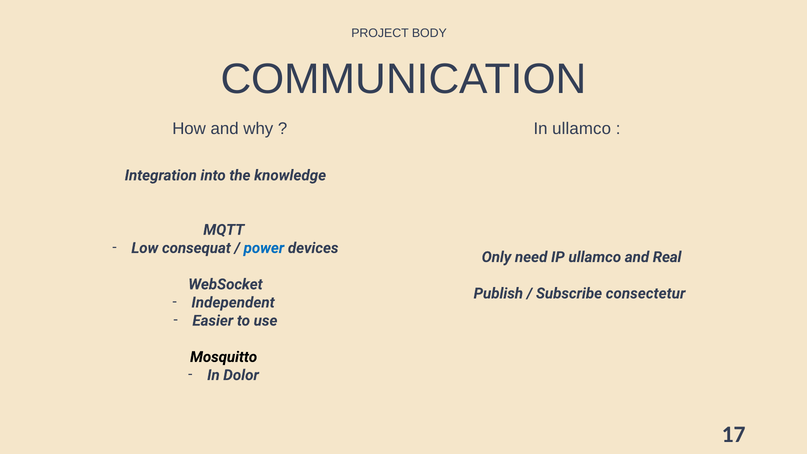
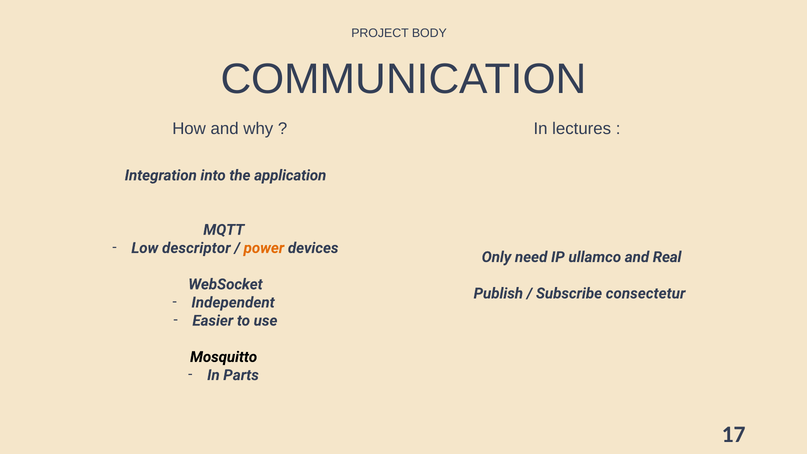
In ullamco: ullamco -> lectures (582, 129)
knowledge: knowledge -> application (290, 175)
consequat: consequat -> descriptor (196, 248)
power colour: blue -> orange (264, 248)
Dolor: Dolor -> Parts (241, 375)
